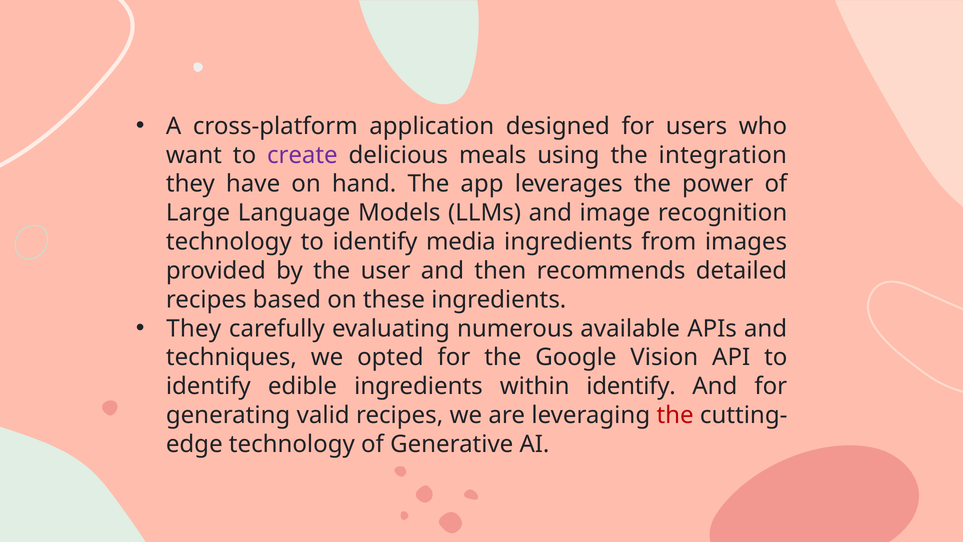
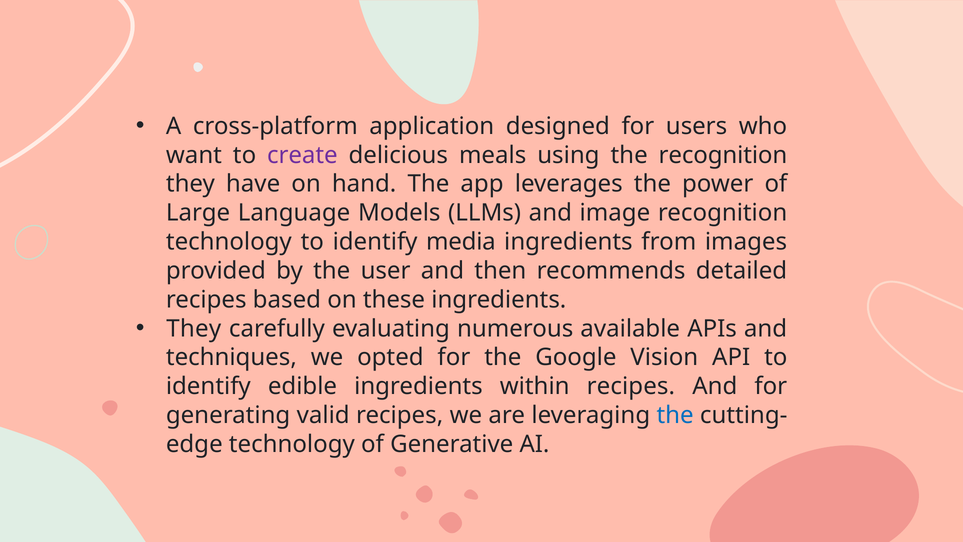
the integration: integration -> recognition (723, 155)
within identify: identify -> recipes (631, 386)
the colour: red -> blue (675, 415)
